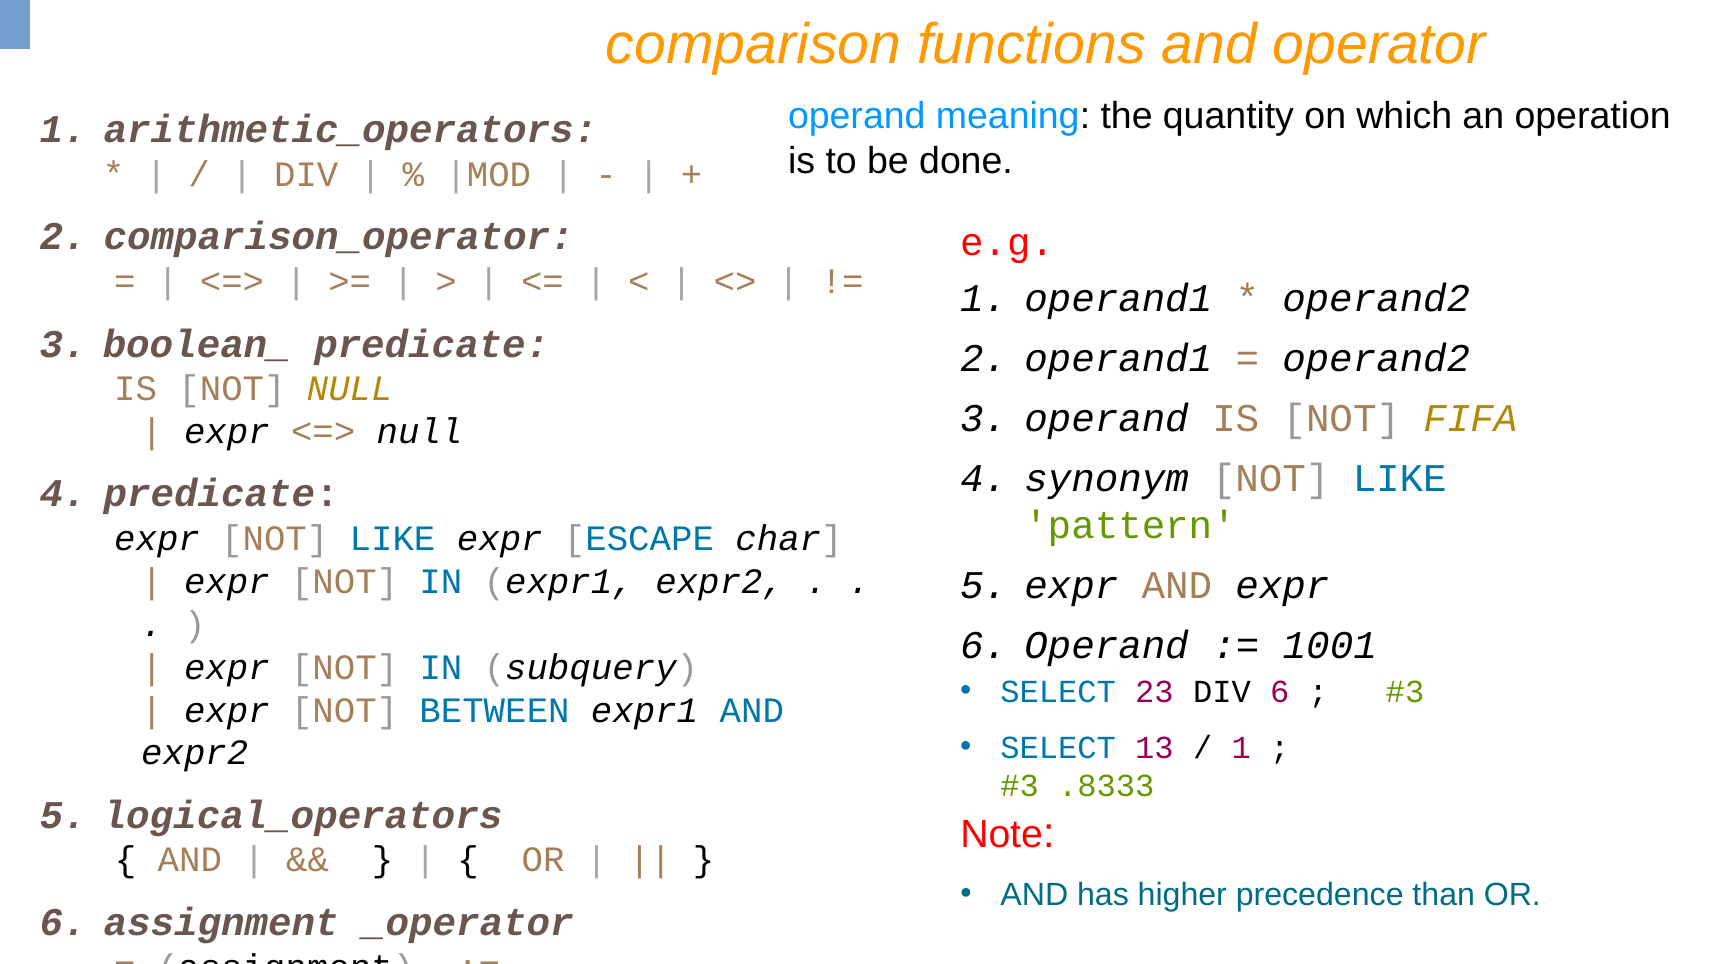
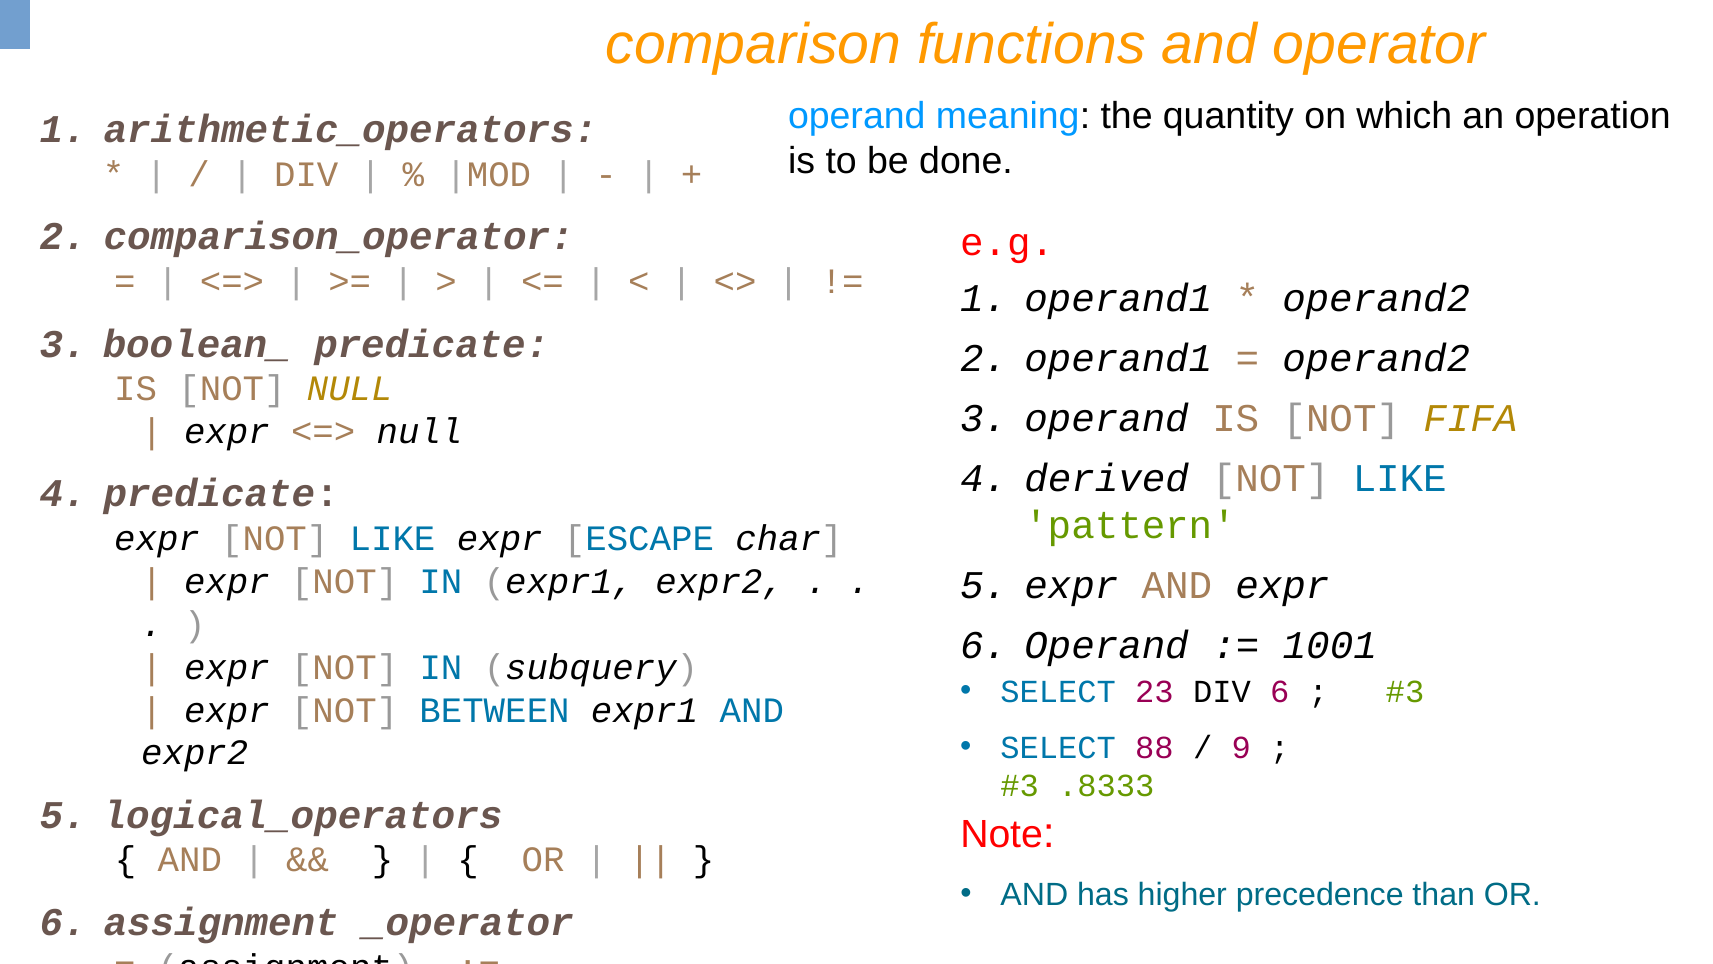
synonym: synonym -> derived (1107, 478)
13: 13 -> 88 (1154, 747)
1: 1 -> 9 (1241, 747)
